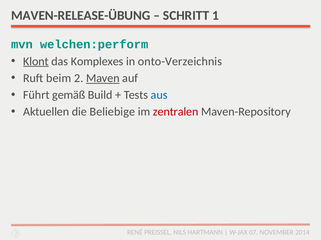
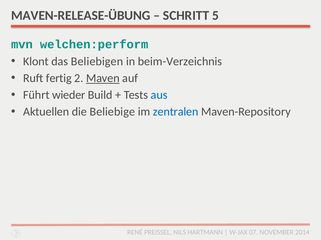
1: 1 -> 5 (216, 15)
Klont underline: present -> none (36, 62)
Komplexes: Komplexes -> Beliebigen (97, 62)
onto-Verzeichnis: onto-Verzeichnis -> beim-Verzeichnis (180, 62)
beim: beim -> fertig (59, 78)
gemäß: gemäß -> wieder (69, 95)
zentralen colour: red -> blue (176, 112)
